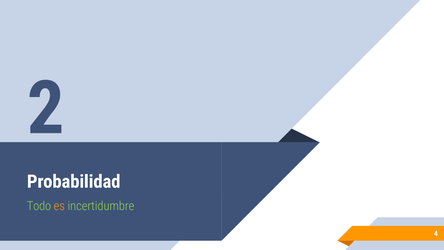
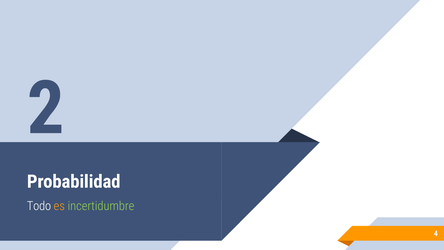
Todo colour: light green -> white (39, 206)
